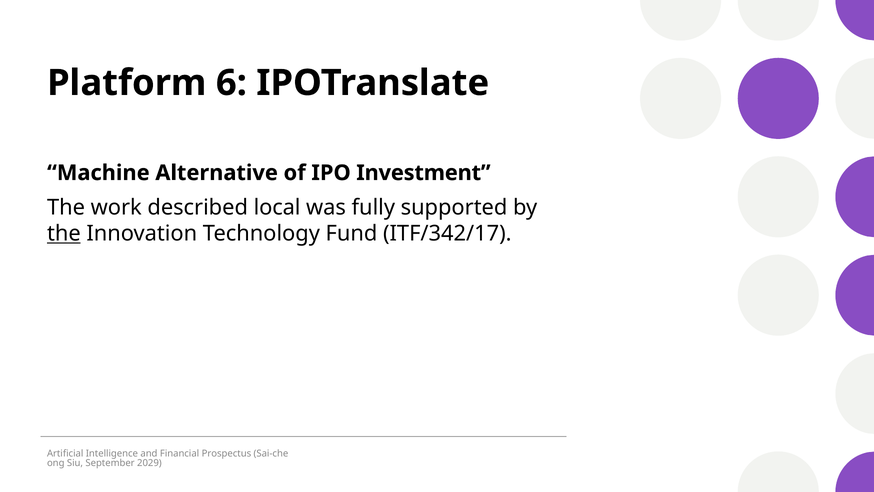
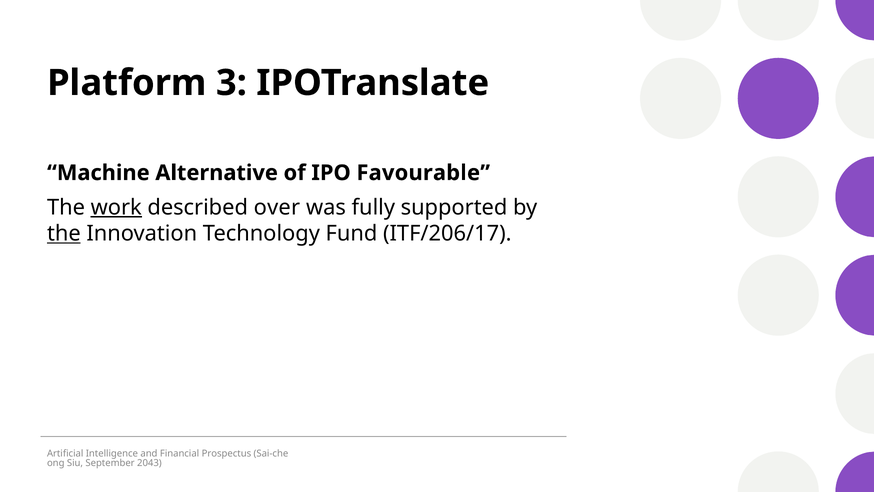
6: 6 -> 3 (231, 83)
Investment: Investment -> Favourable (423, 173)
work underline: none -> present (116, 207)
local: local -> over (277, 207)
ITF/342/17: ITF/342/17 -> ITF/206/17 (447, 233)
2029: 2029 -> 2043 (149, 463)
